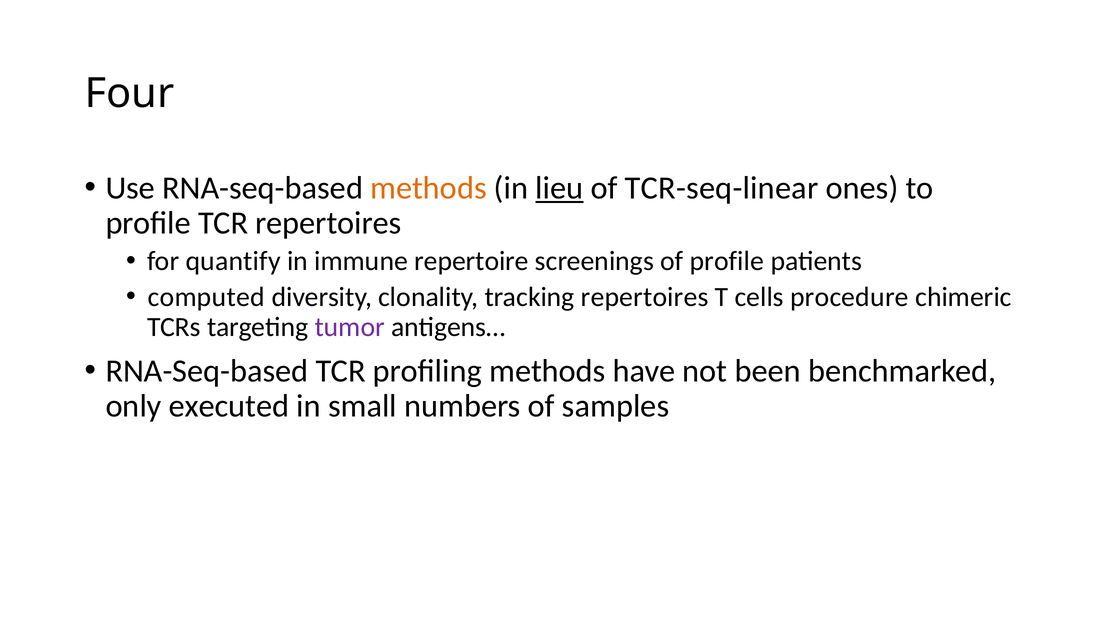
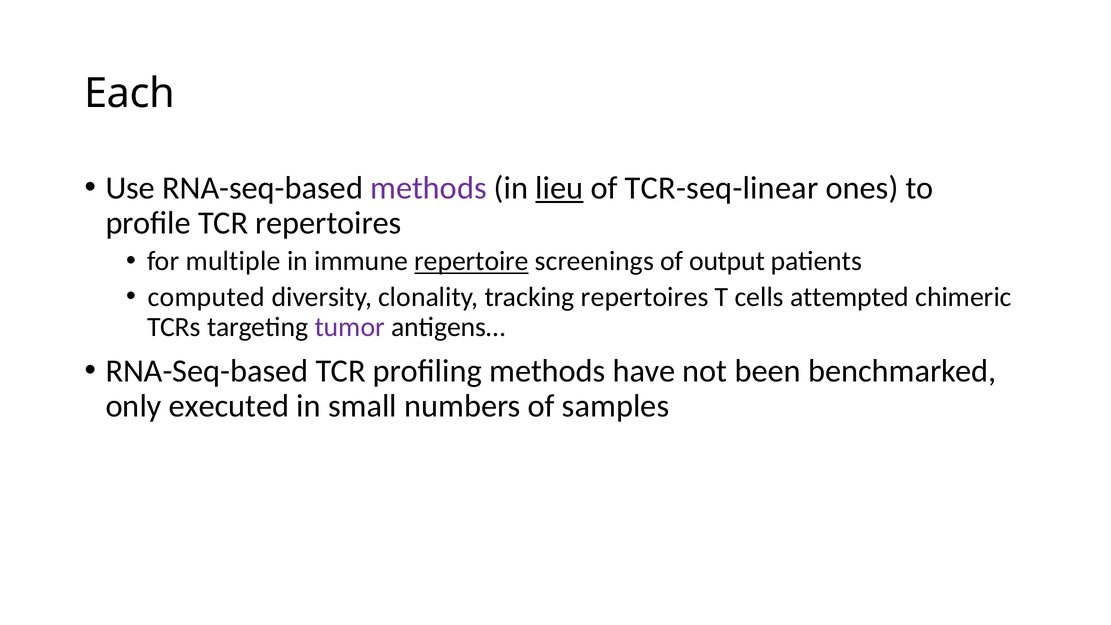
Four: Four -> Each (130, 93)
methods colour: orange -> purple (428, 188)
quantify: quantify -> multiple (233, 261)
repertoire underline: none -> present (471, 261)
of profile: profile -> output (727, 261)
procedure: procedure -> attempted (850, 297)
